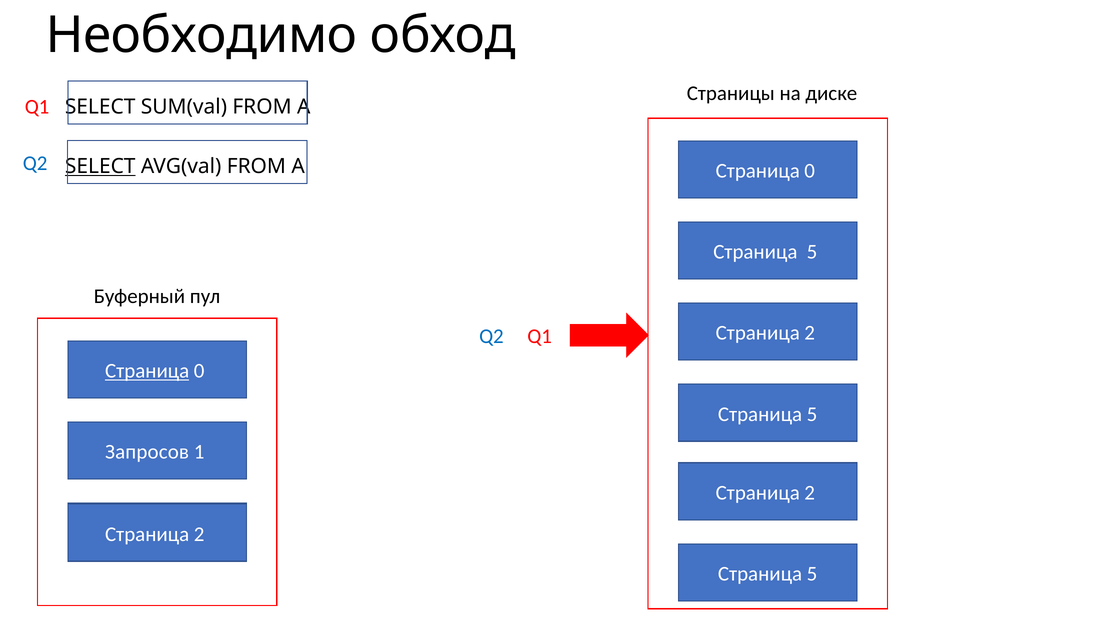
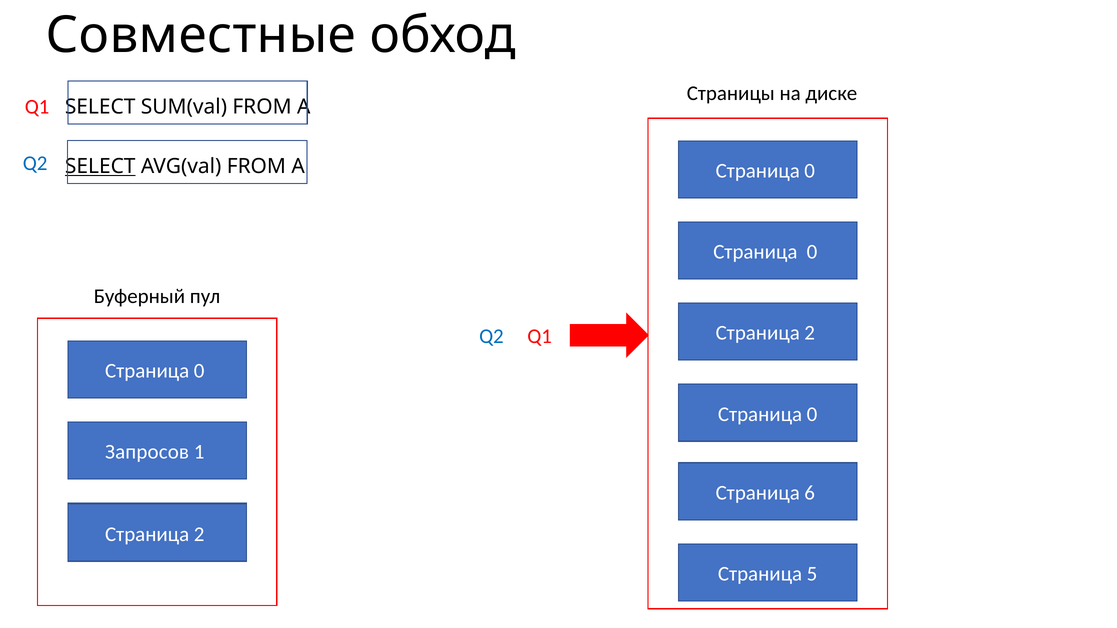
Необходимо: Необходимо -> Совместные (201, 35)
5: 5 -> 0 (812, 252)
Страница underline: present -> none (147, 371)
5: 5 -> 0 (812, 414)
2: 2 -> 6 (810, 493)
